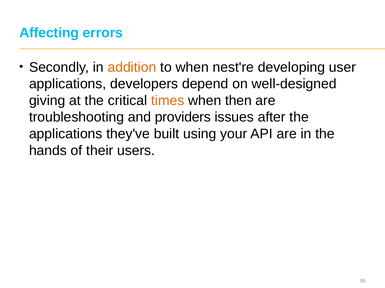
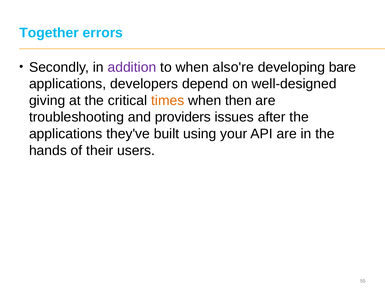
Affecting: Affecting -> Together (49, 33)
addition colour: orange -> purple (132, 67)
nest're: nest're -> also're (233, 67)
user: user -> bare (343, 67)
